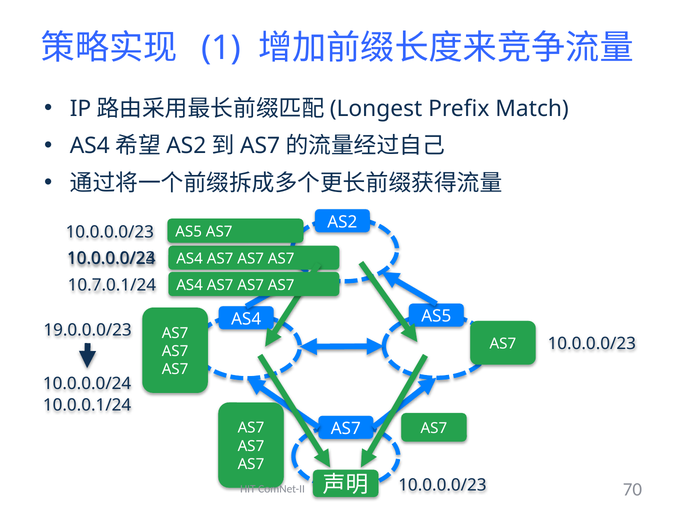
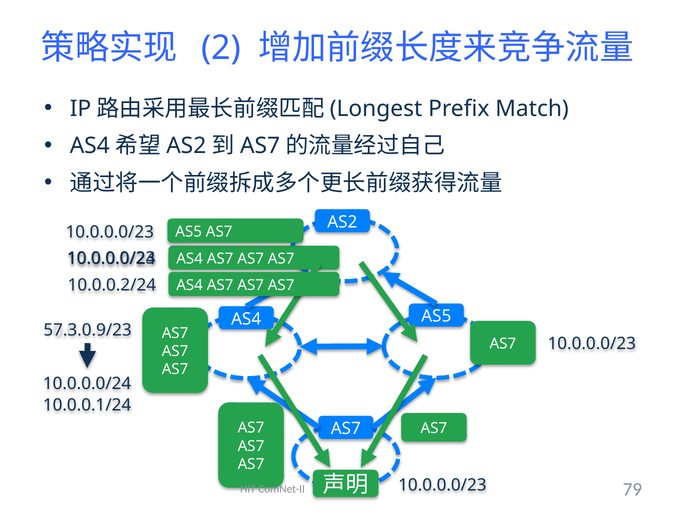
1: 1 -> 2 (221, 48)
10.7.0.1/24: 10.7.0.1/24 -> 10.0.0.2/24 (112, 285)
19.0.0.0/23: 19.0.0.0/23 -> 57.3.0.9/23 (88, 330)
70: 70 -> 79 (632, 490)
